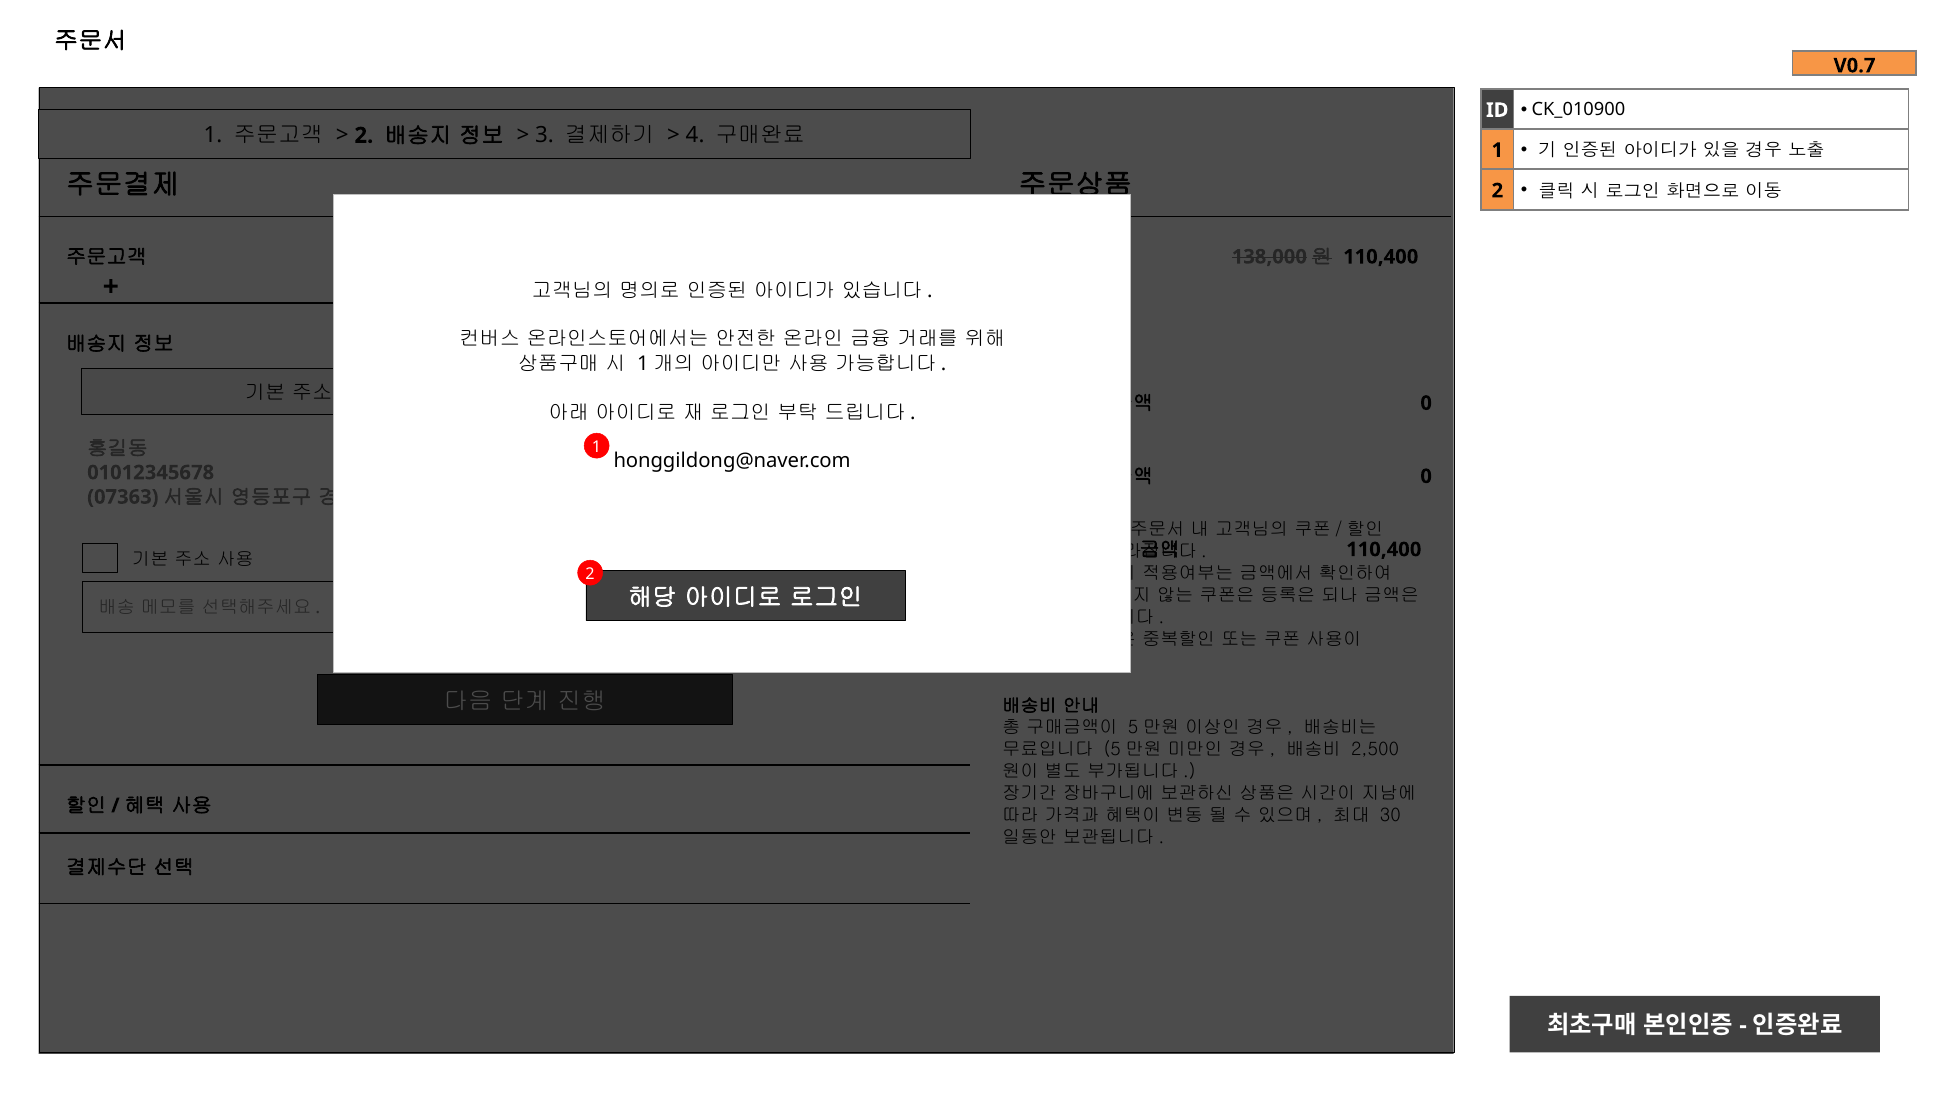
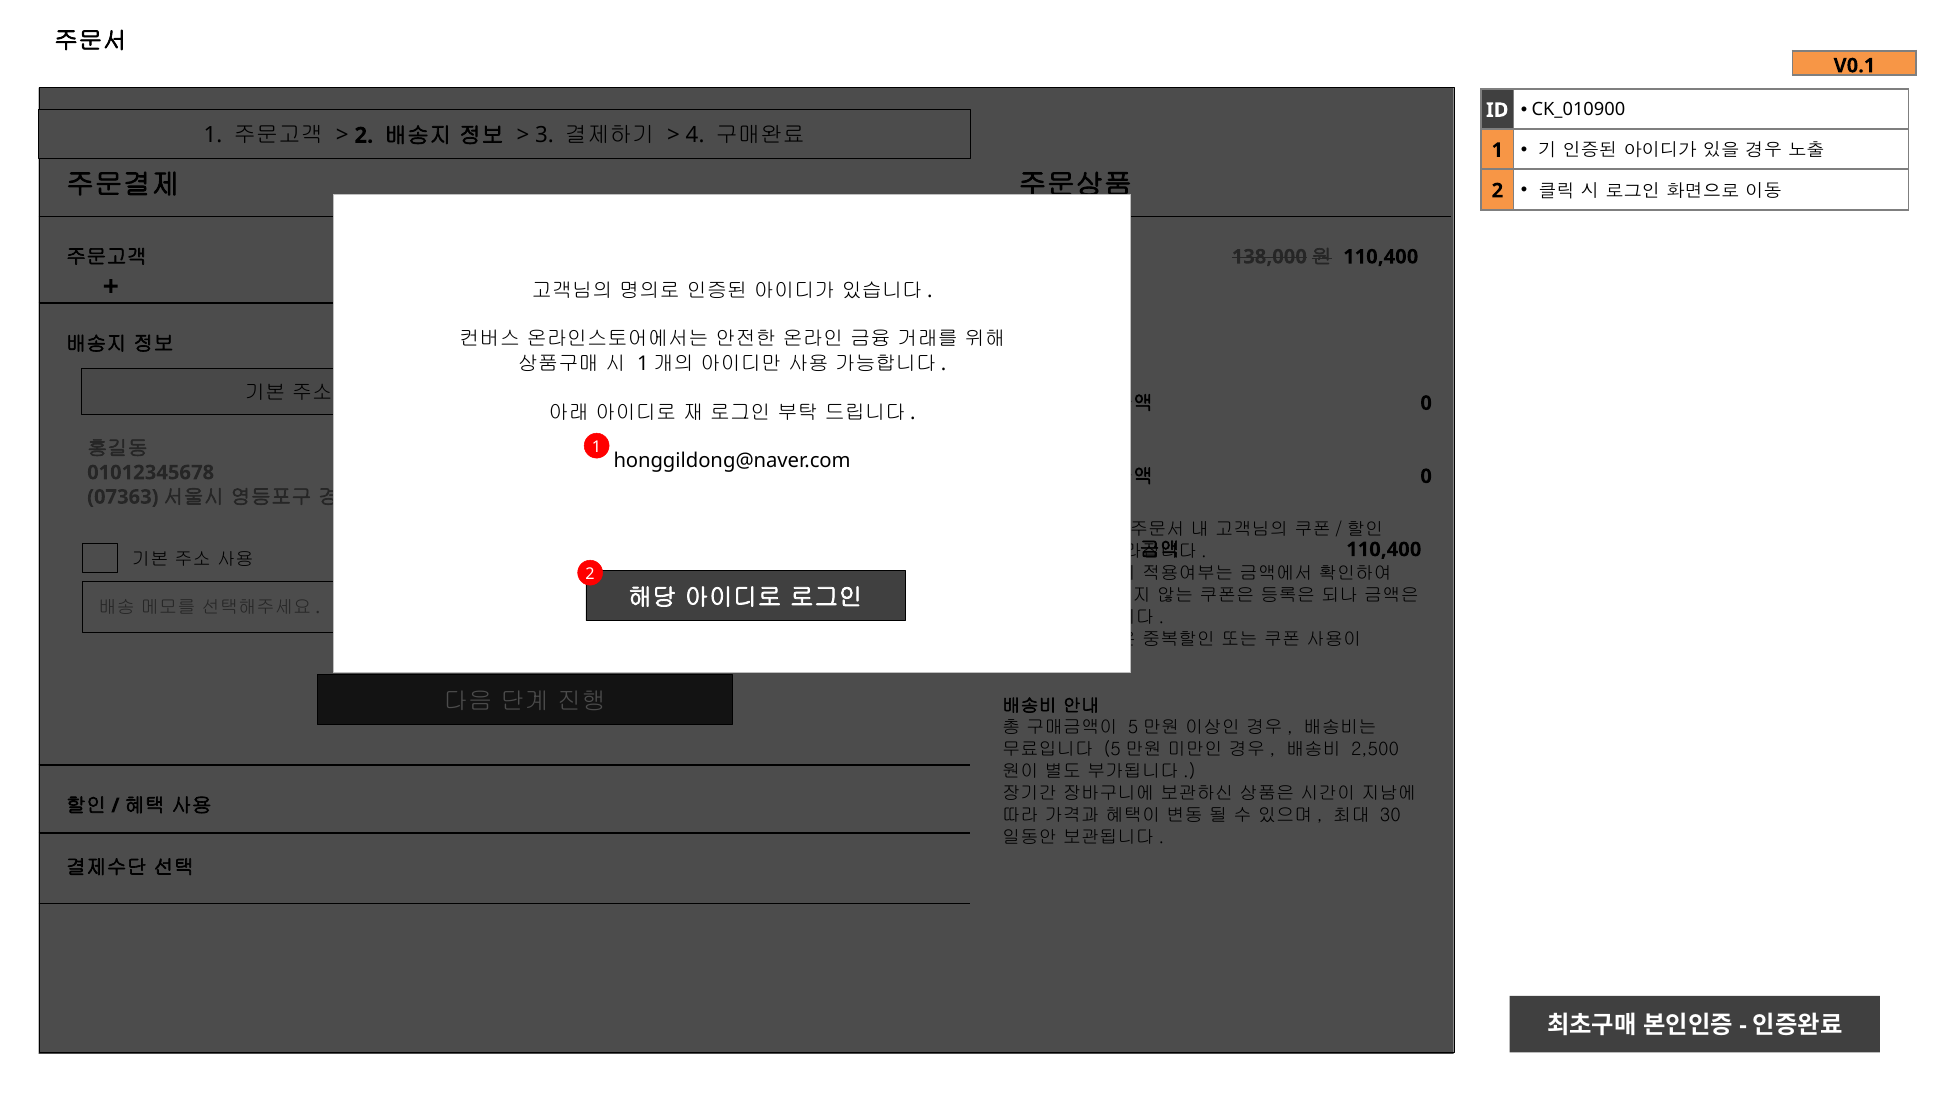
V0.7: V0.7 -> V0.1 (1854, 66)
